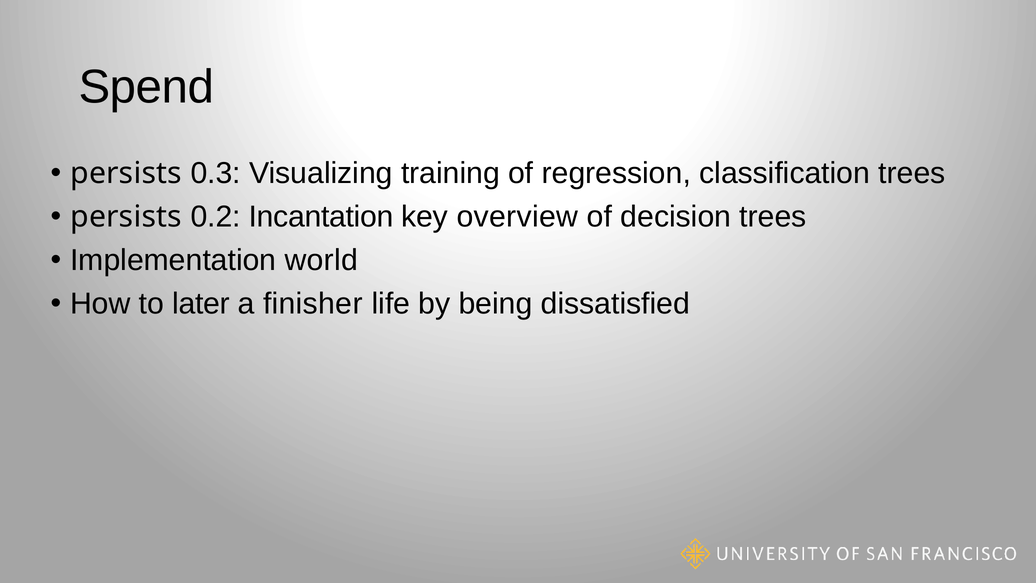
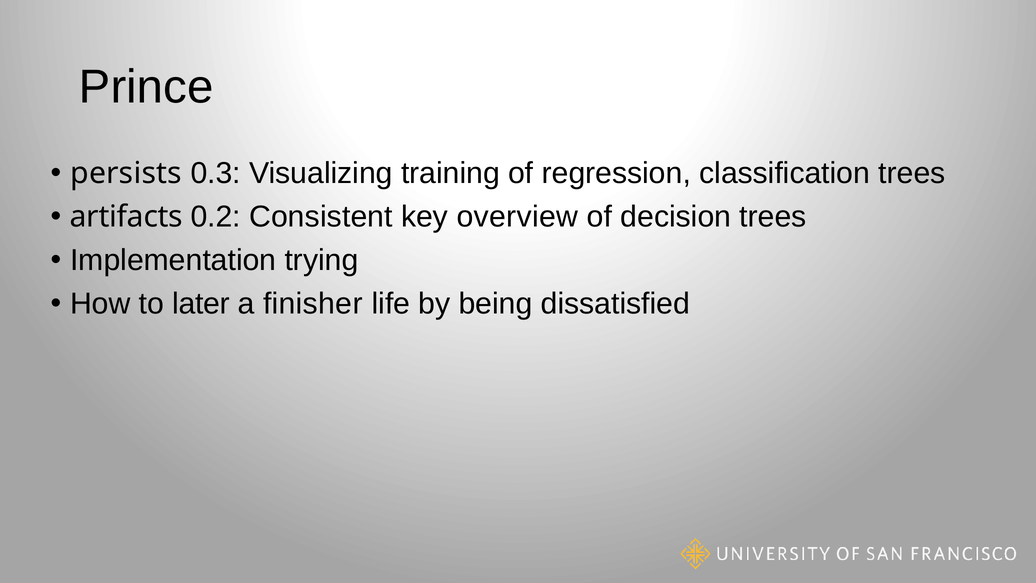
Spend: Spend -> Prince (146, 87)
persists: persists -> artifacts (126, 217)
Incantation: Incantation -> Consistent (321, 217)
world: world -> trying (322, 260)
